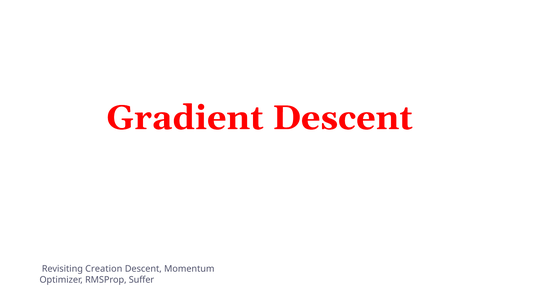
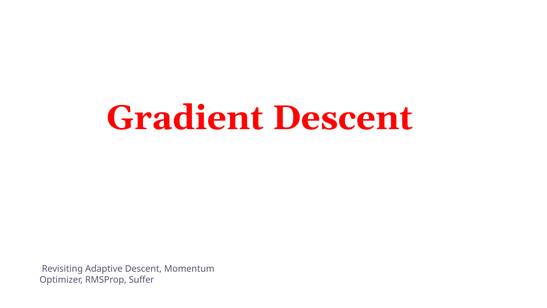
Creation: Creation -> Adaptive (104, 268)
